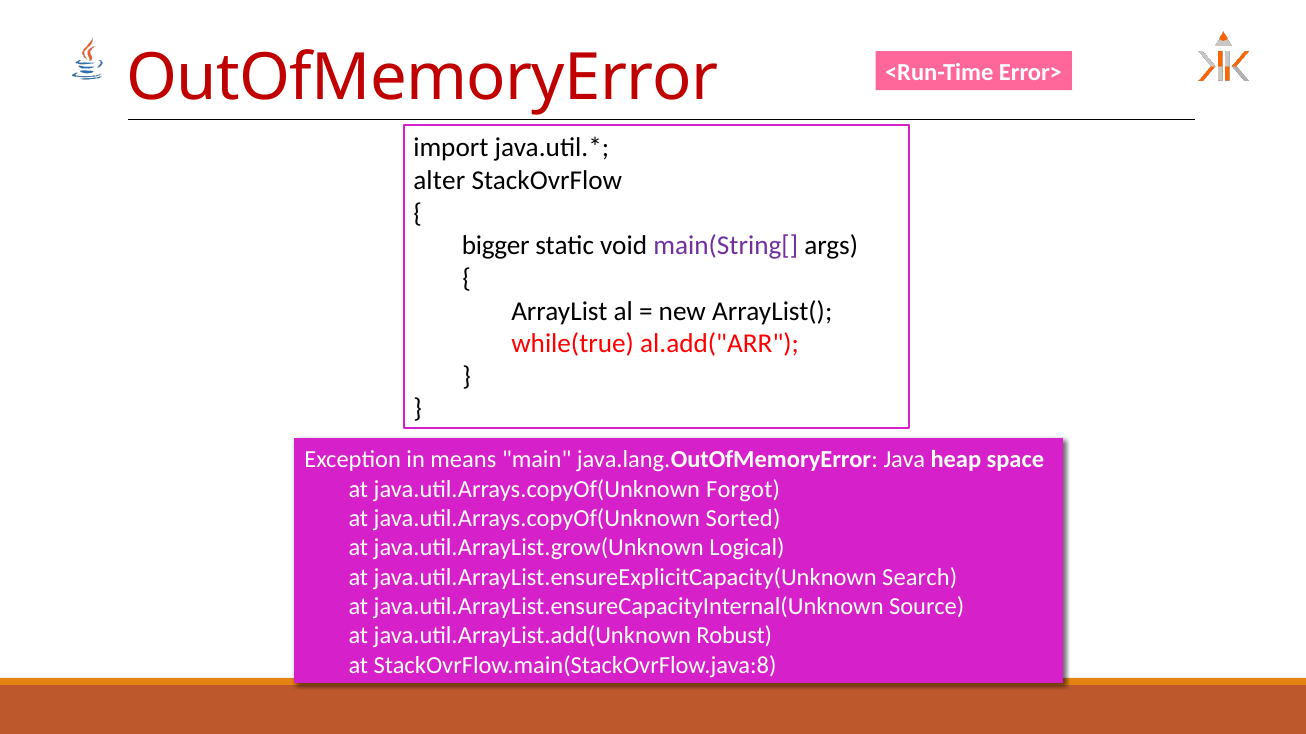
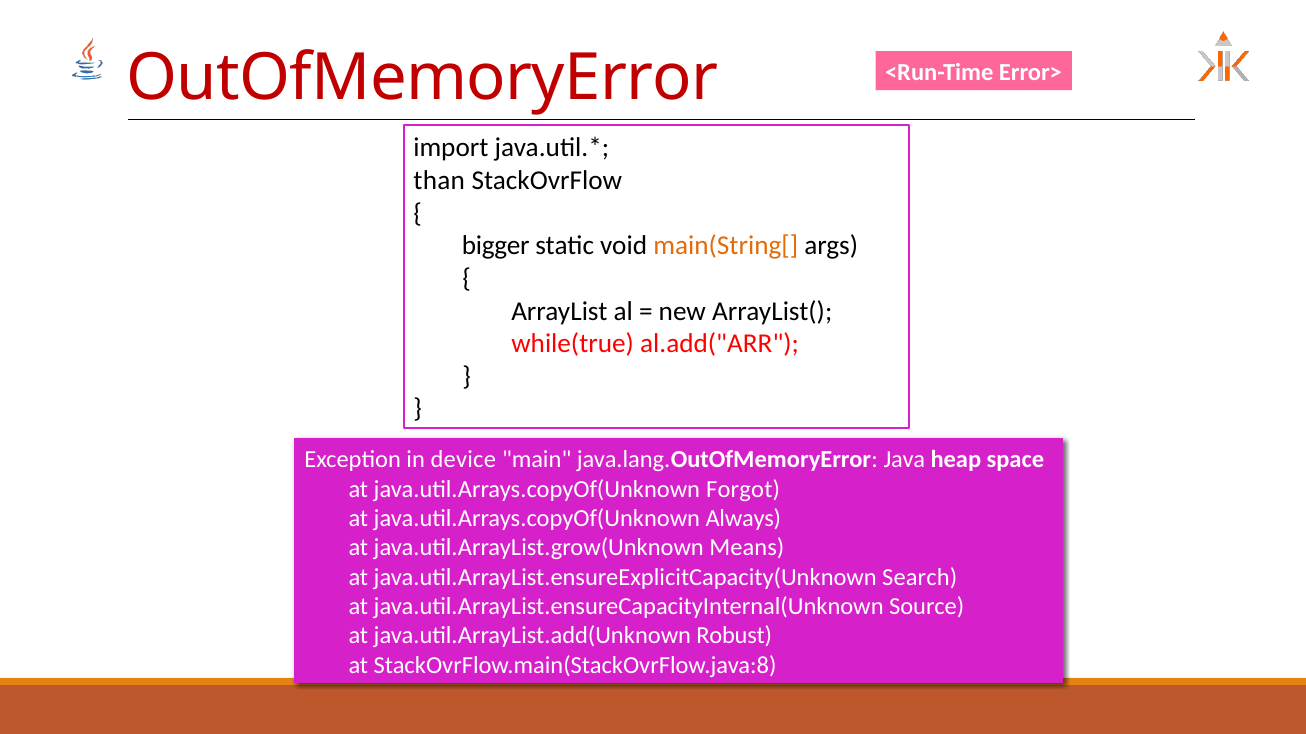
alter: alter -> than (439, 181)
main(String[ colour: purple -> orange (726, 246)
means: means -> device (463, 460)
Sorted: Sorted -> Always (743, 519)
Logical: Logical -> Means (747, 548)
